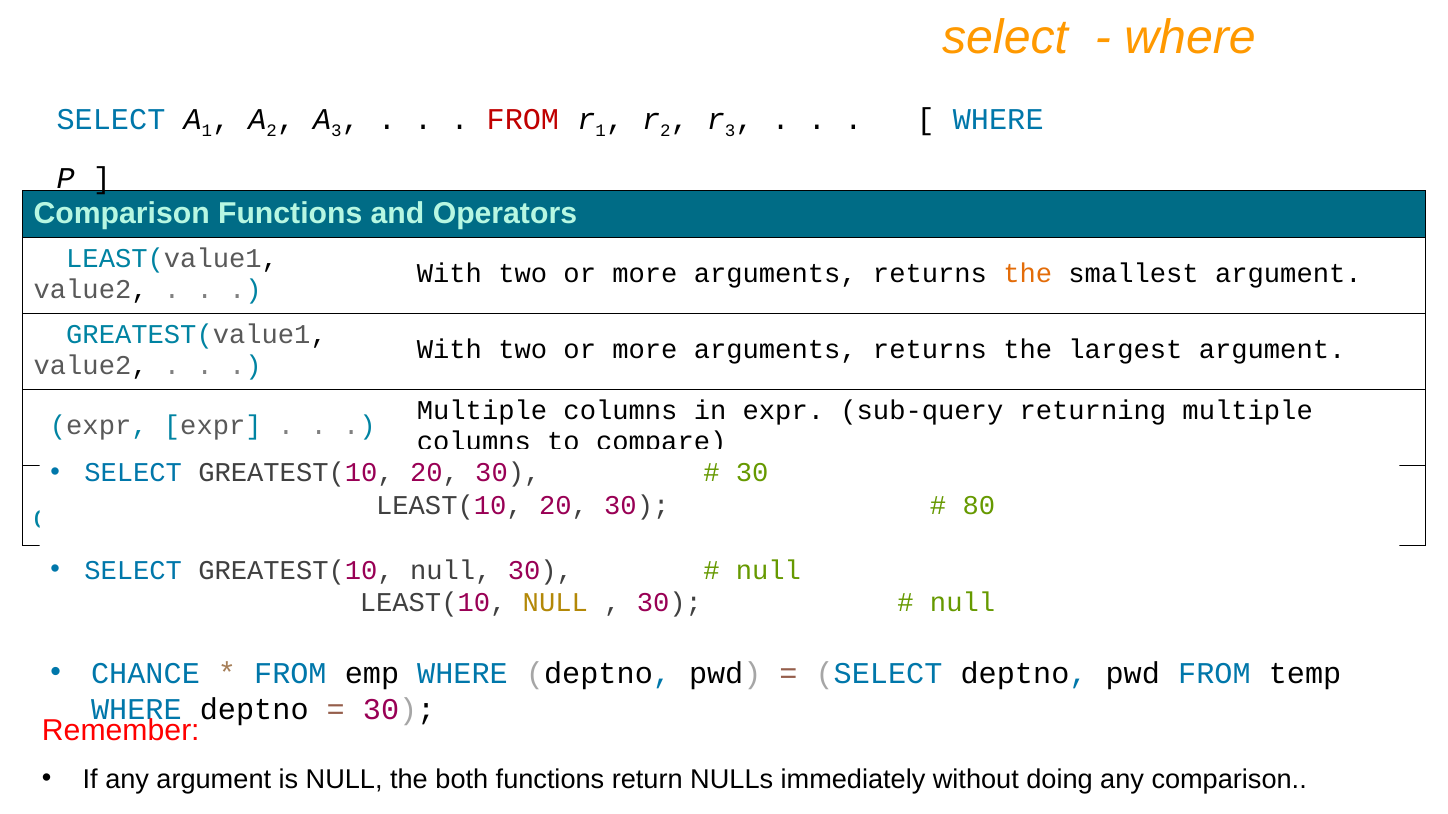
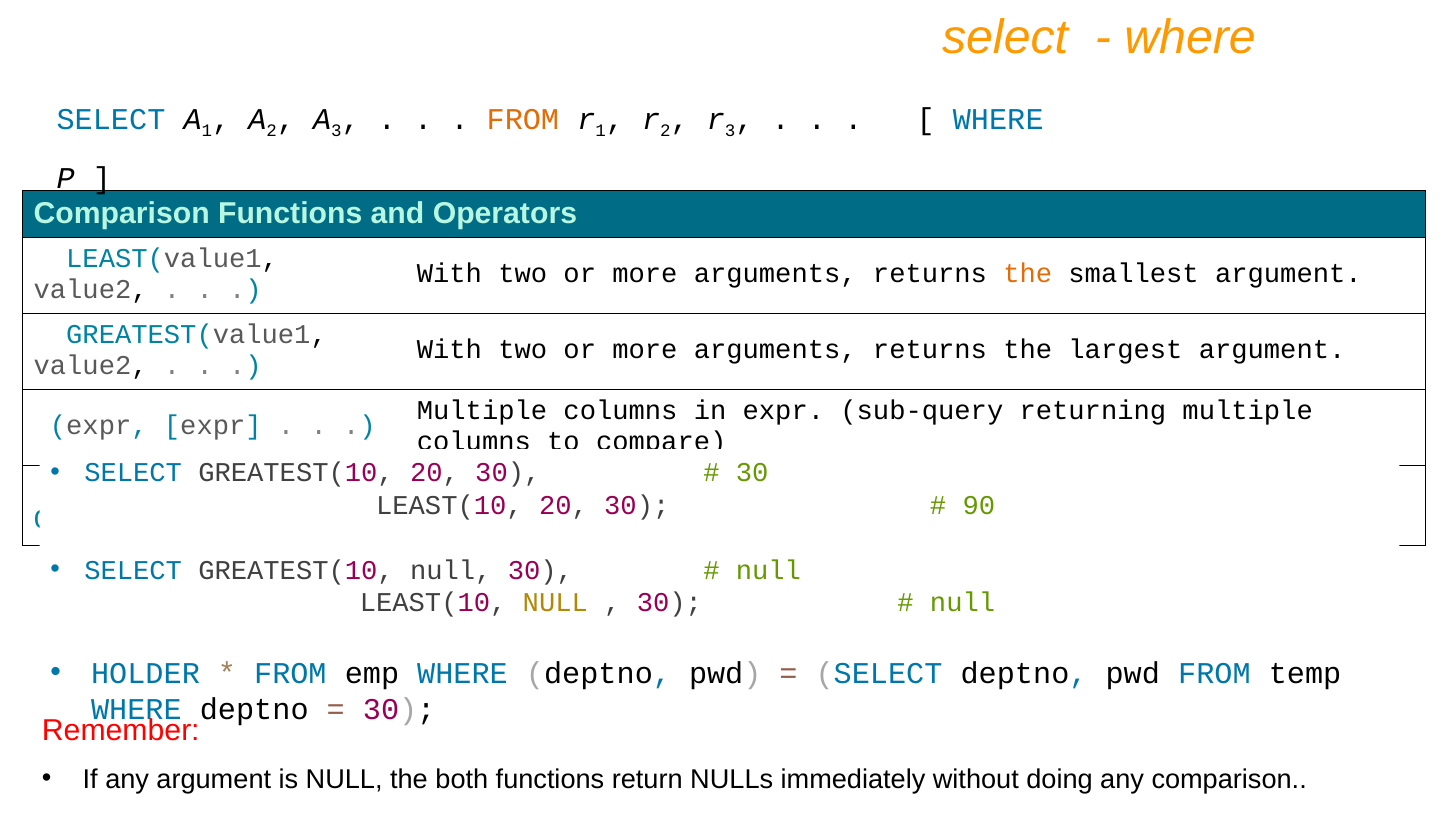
FROM colour: red -> orange (523, 120)
80: 80 -> 90 (979, 506)
CHANCE: CHANCE -> HOLDER (145, 674)
